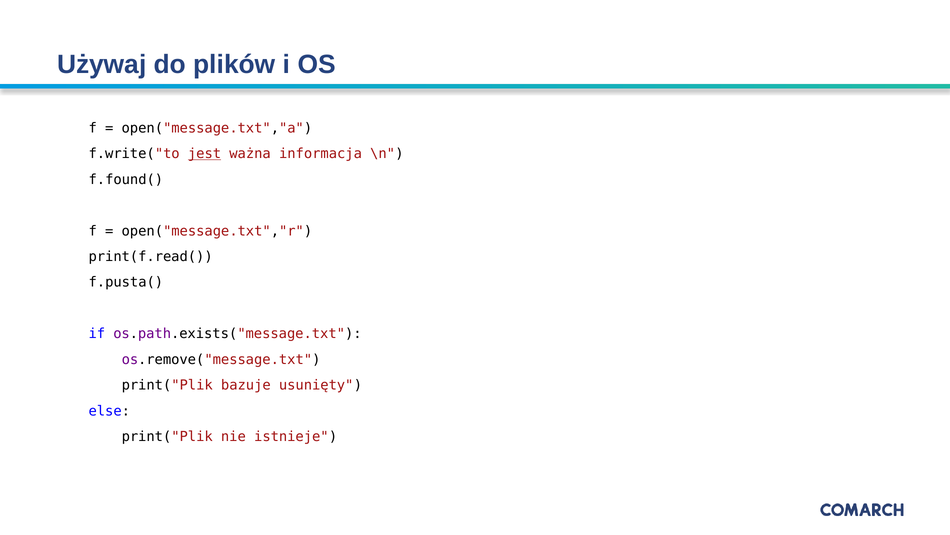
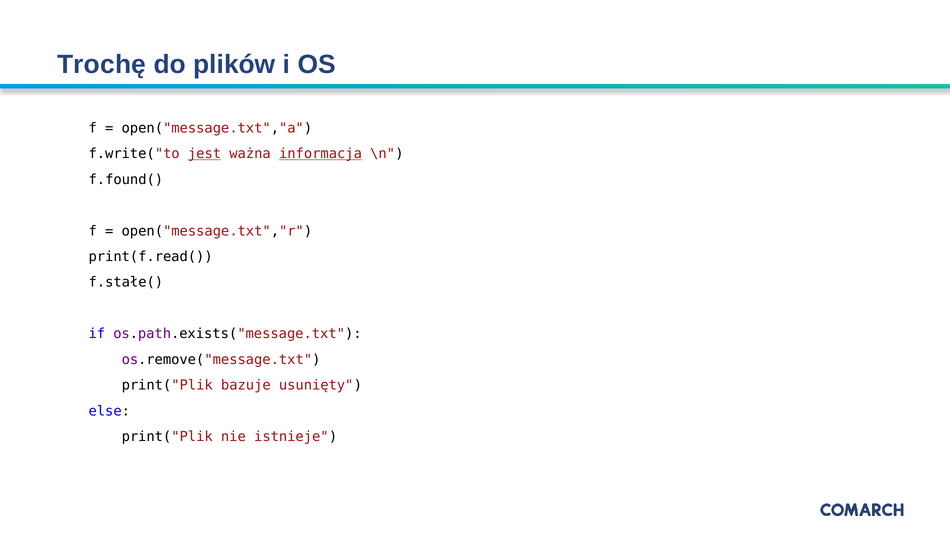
Używaj: Używaj -> Trochę (102, 65)
informacja underline: none -> present (320, 154)
f.pusta(: f.pusta( -> f.stałe( (126, 282)
